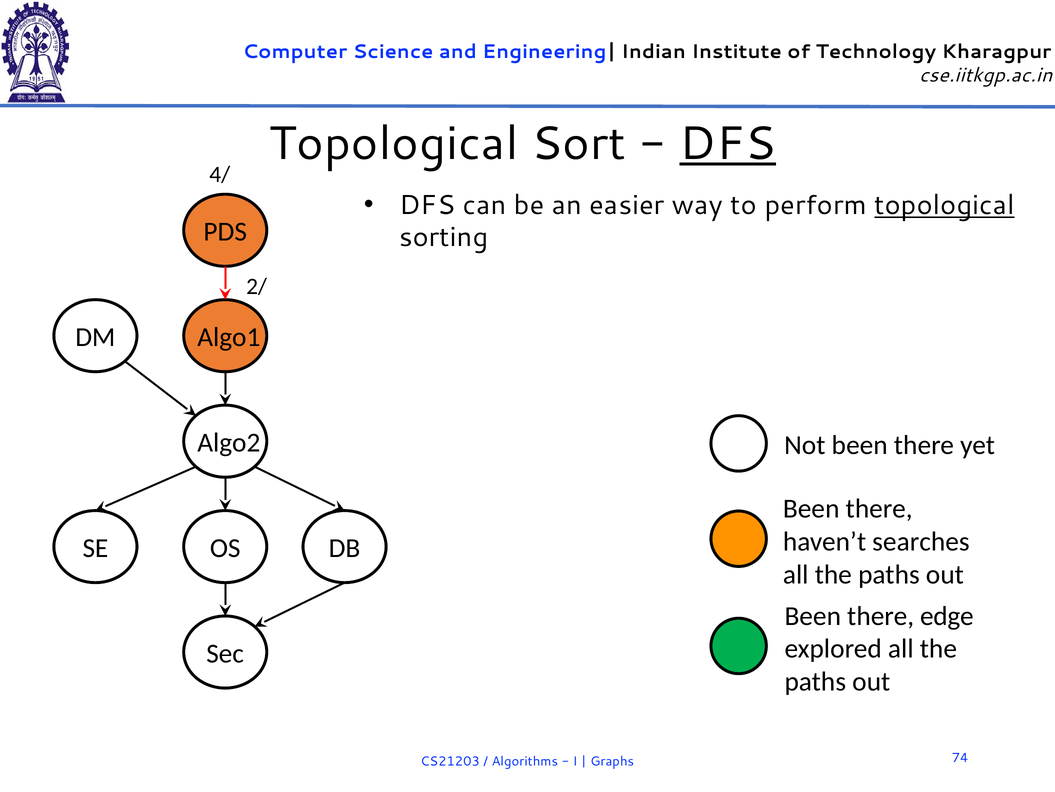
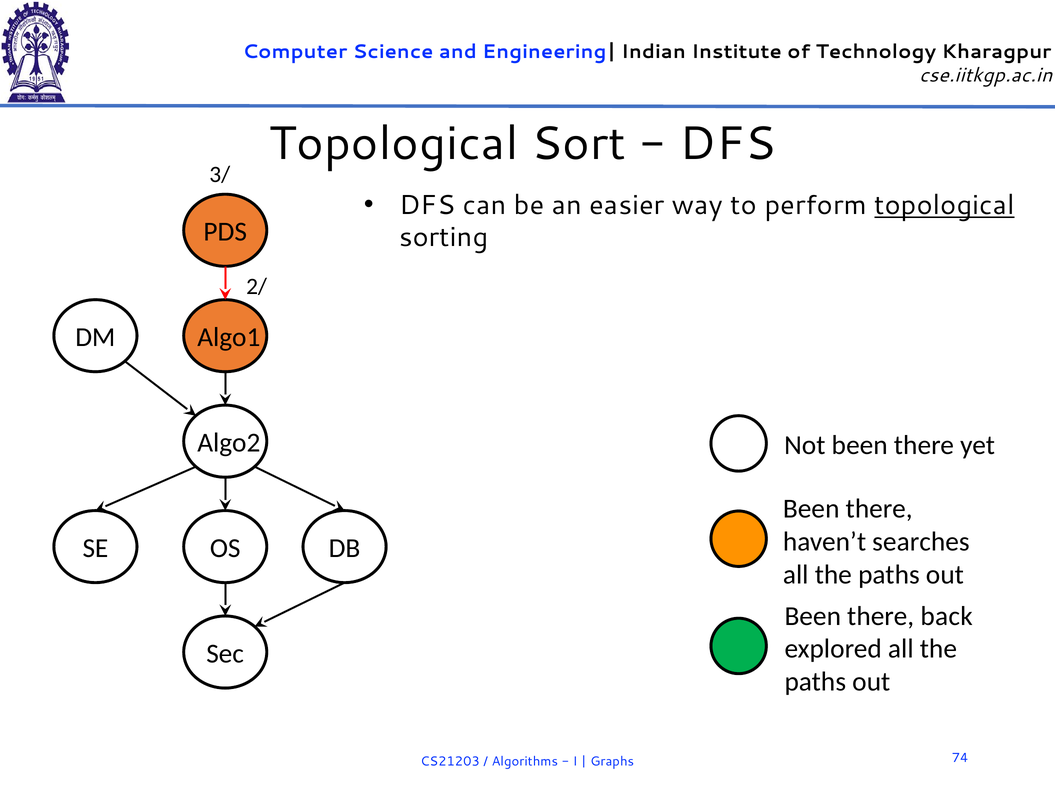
DFS underline: present -> none (728, 144)
4/: 4/ -> 3/ (220, 174)
edge: edge -> back (947, 615)
